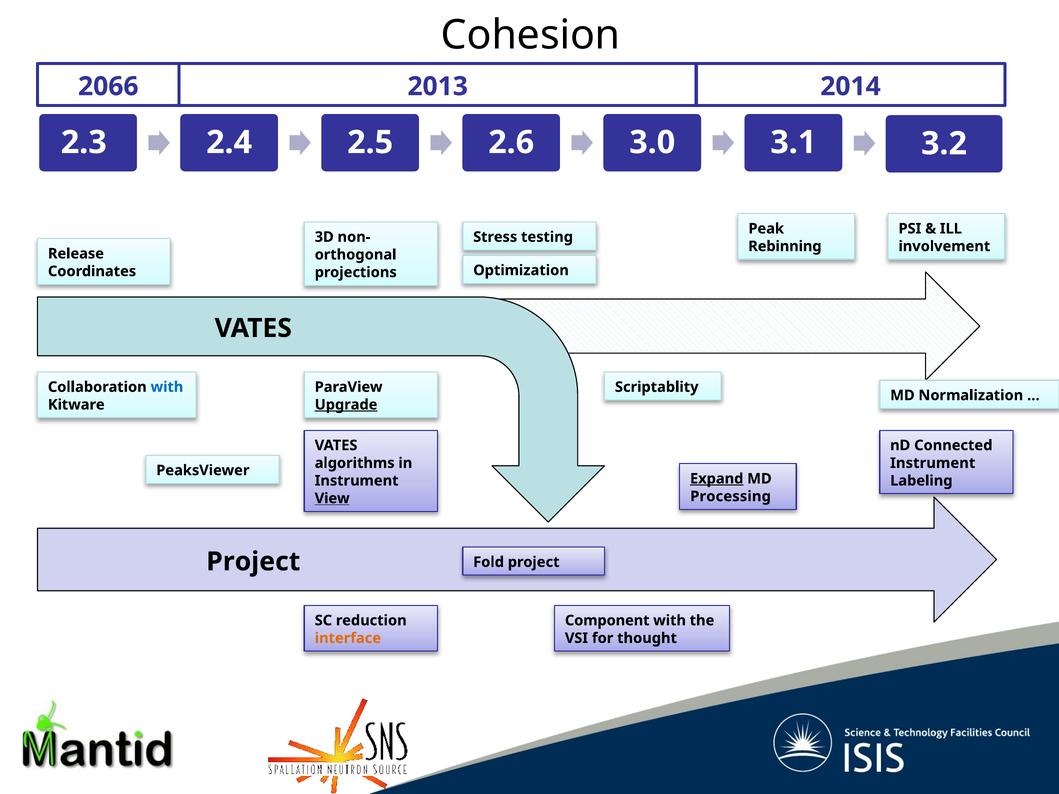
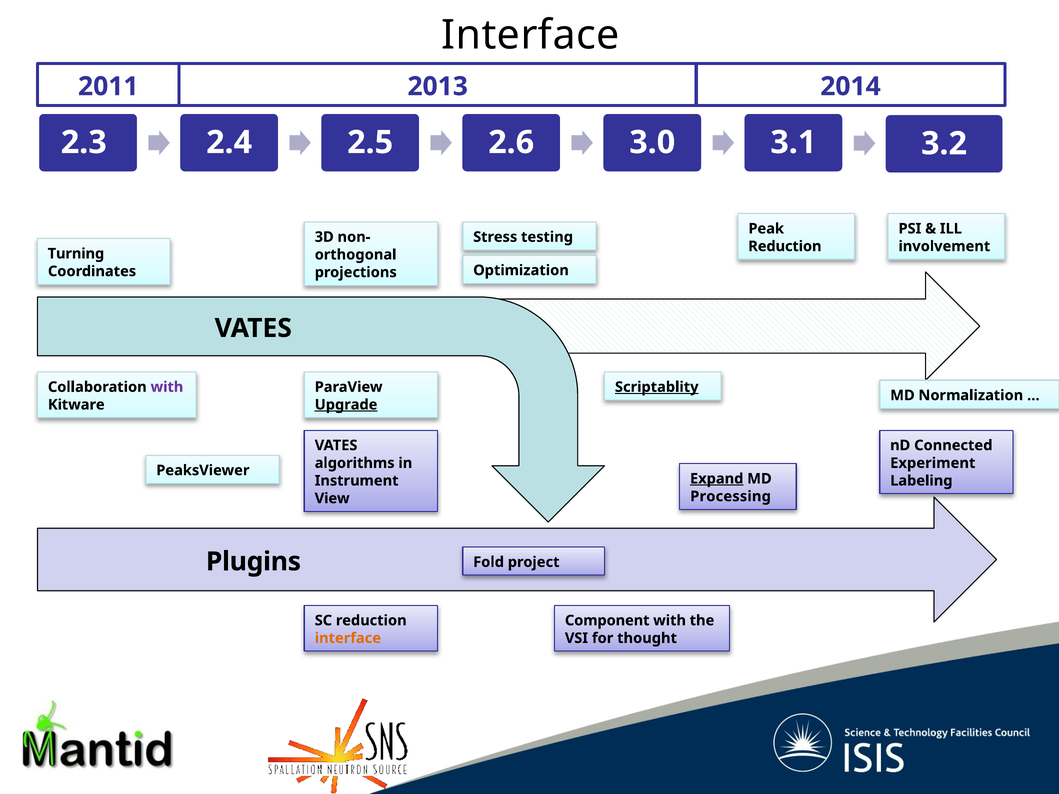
Cohesion: Cohesion -> Interface (530, 35)
2066: 2066 -> 2011 (108, 86)
Rebinning: Rebinning -> Reduction (785, 246)
Release: Release -> Turning (76, 254)
with colour: blue -> purple (167, 387)
Scriptablity underline: none -> present (657, 387)
Instrument: Instrument -> Experiment (933, 463)
View underline: present -> none (332, 499)
Project: Project -> Plugins (253, 562)
